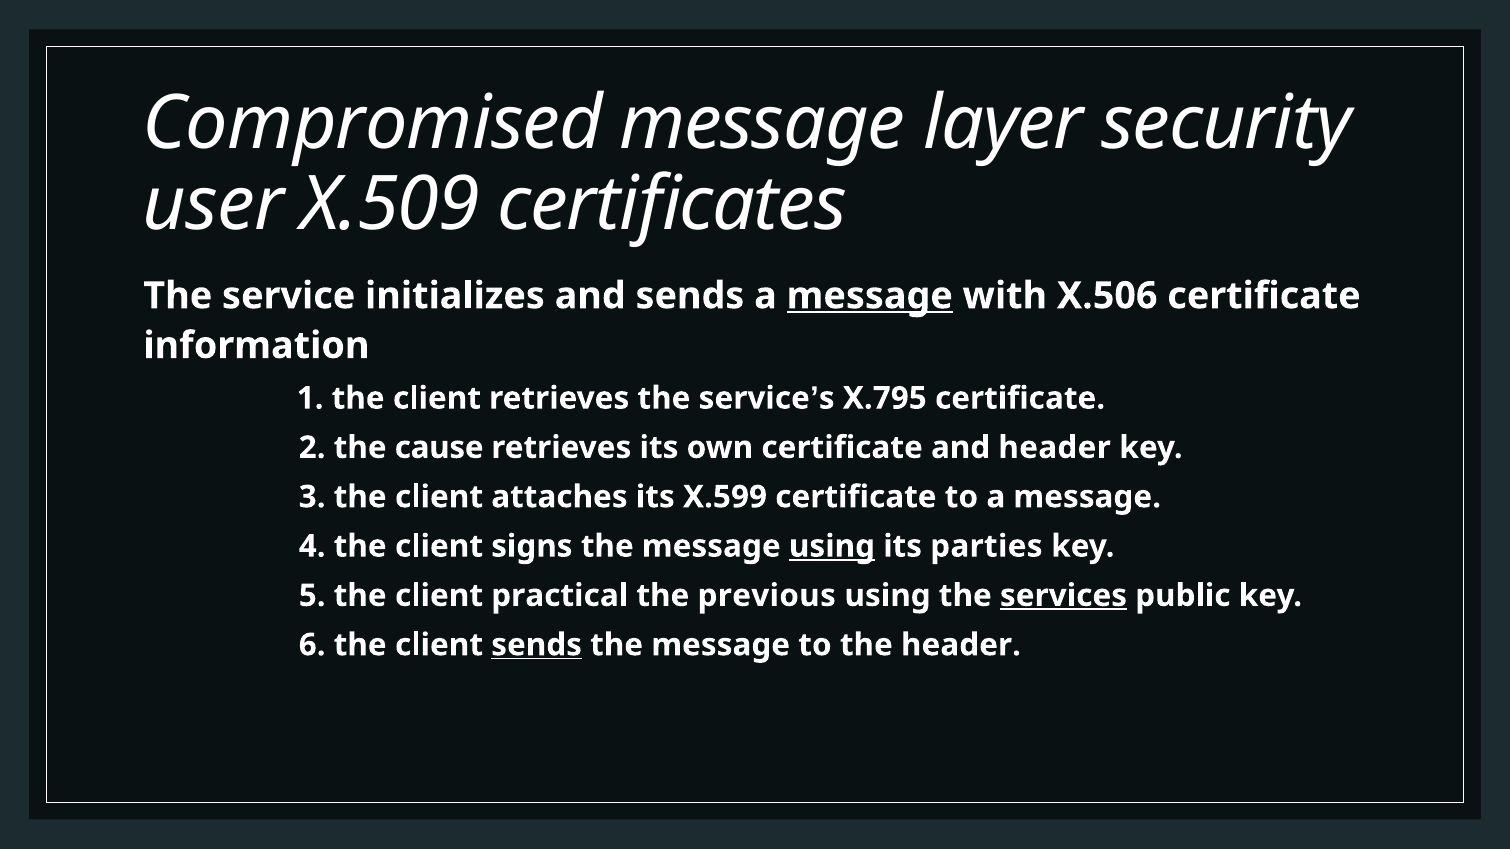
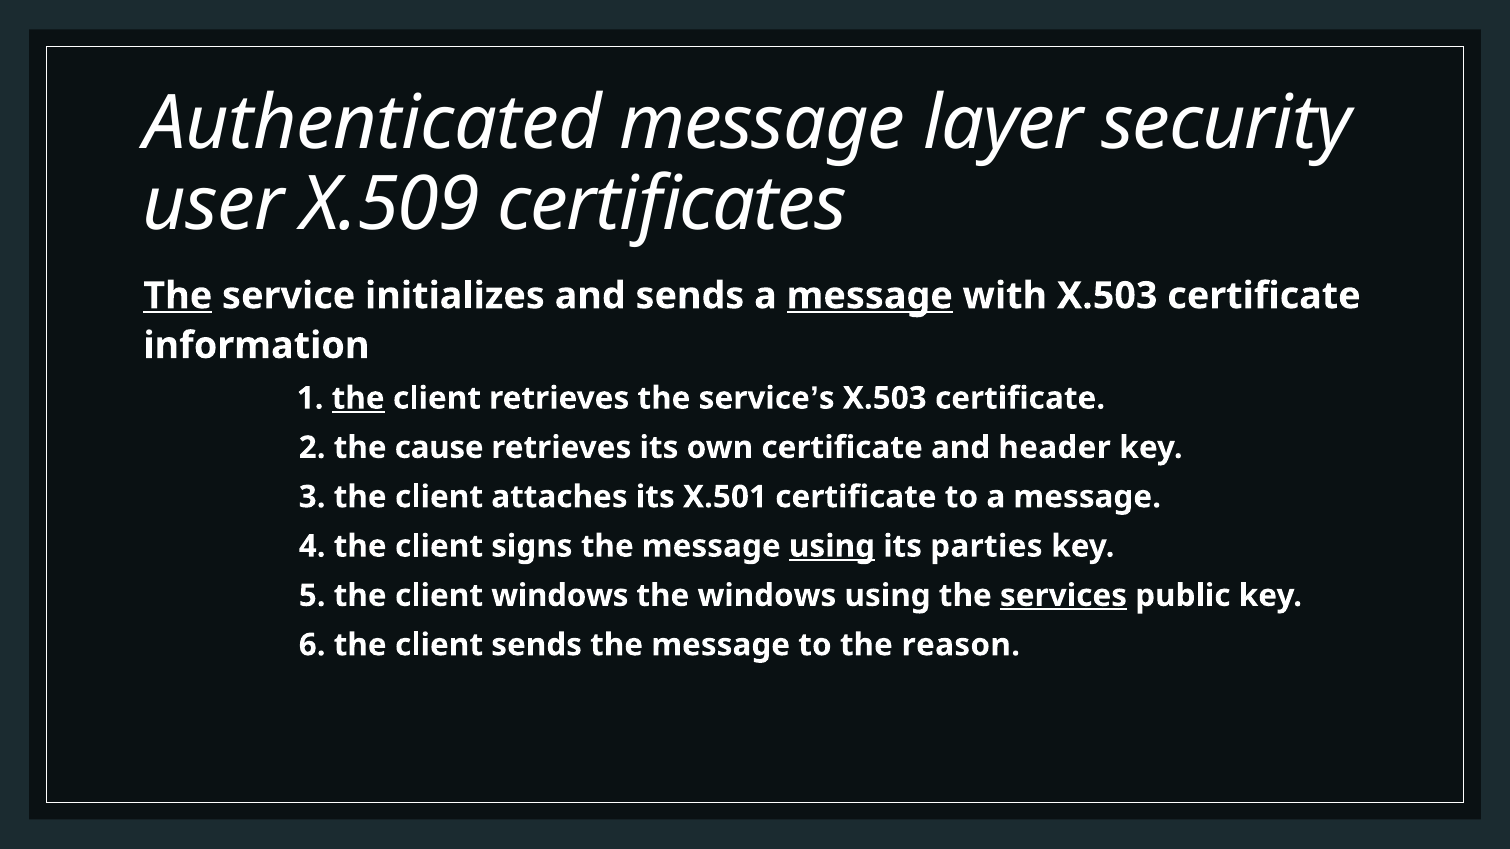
Compromised: Compromised -> Authenticated (373, 123)
The underline: none -> present (178, 296)
with X.506: X.506 -> X.503 (1107, 296)
the underline: none -> present (358, 398)
X.795: X.795 -> X.503 (885, 398)
X.599: X.599 -> X.501 (725, 497)
client practical: practical -> windows (560, 596)
the previous: previous -> windows (767, 596)
sends underline: present -> none (537, 645)
the header: header -> reason (961, 645)
